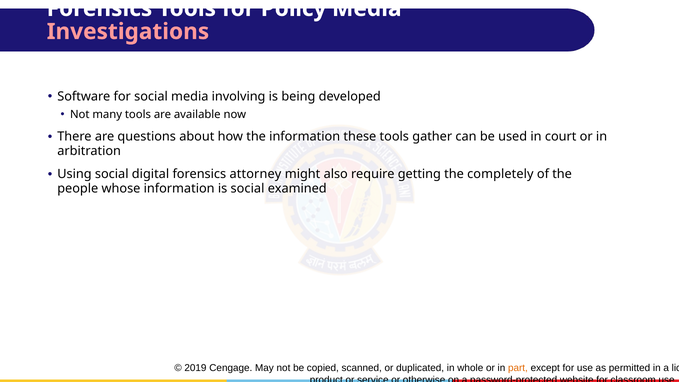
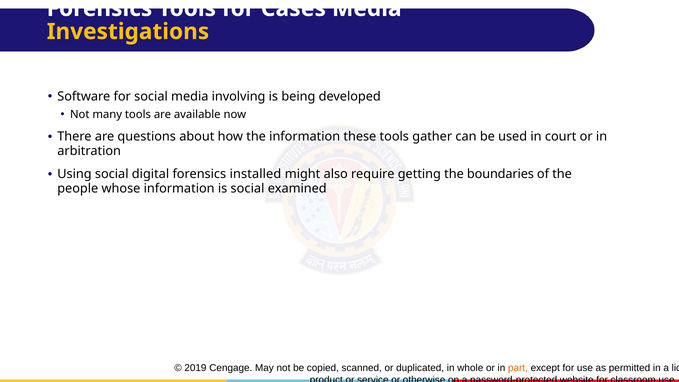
Policy: Policy -> Cases (293, 8)
Investigations colour: pink -> yellow (128, 32)
attorney: attorney -> installed (255, 174)
completely: completely -> boundaries (500, 174)
